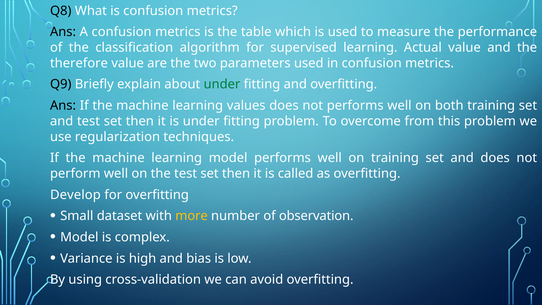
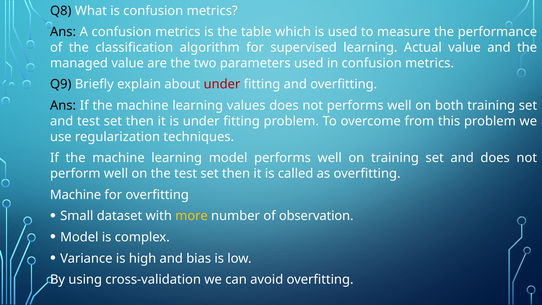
therefore: therefore -> managed (79, 63)
under colour: green -> red (222, 84)
Develop: Develop -> Machine (76, 195)
